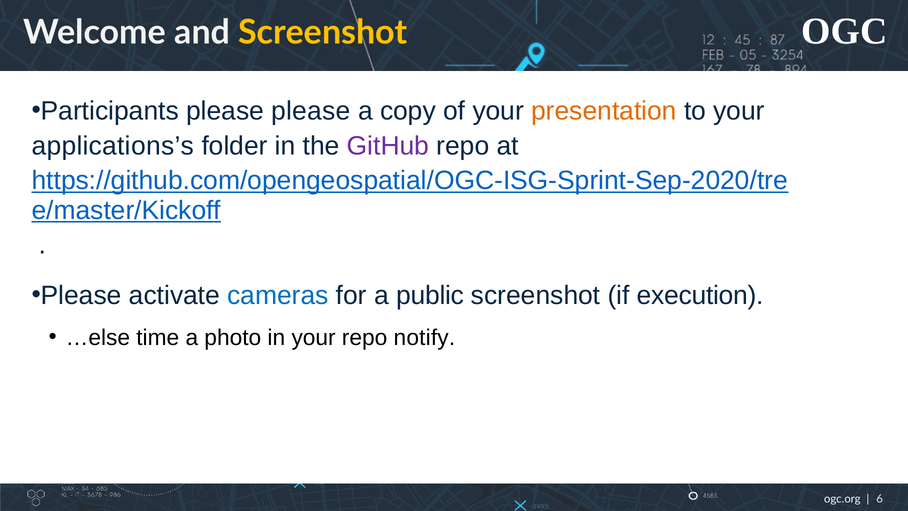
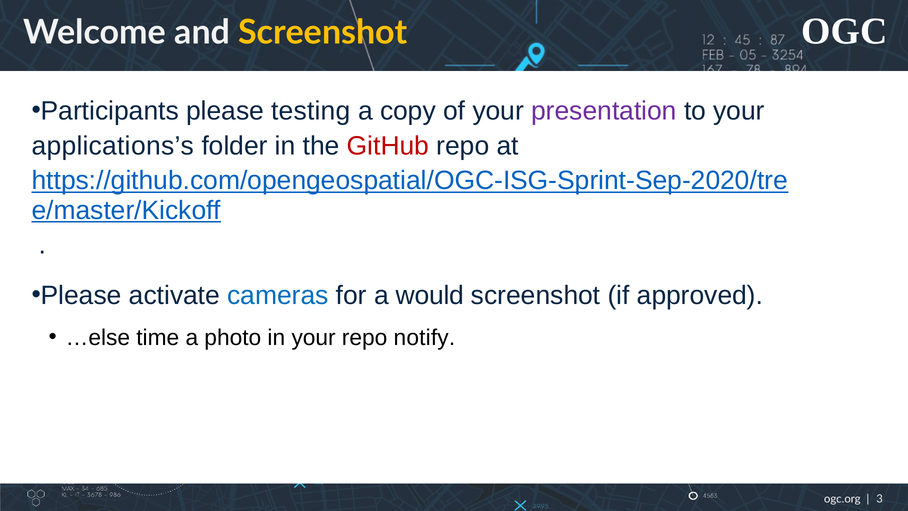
please please: please -> testing (311, 111)
presentation colour: orange -> purple (604, 111)
GitHub colour: purple -> red (388, 146)
public: public -> would (430, 295)
execution: execution -> approved (700, 295)
6: 6 -> 3 (880, 499)
